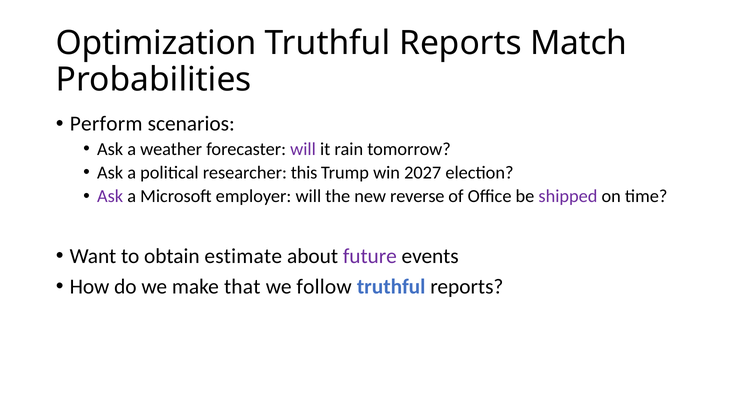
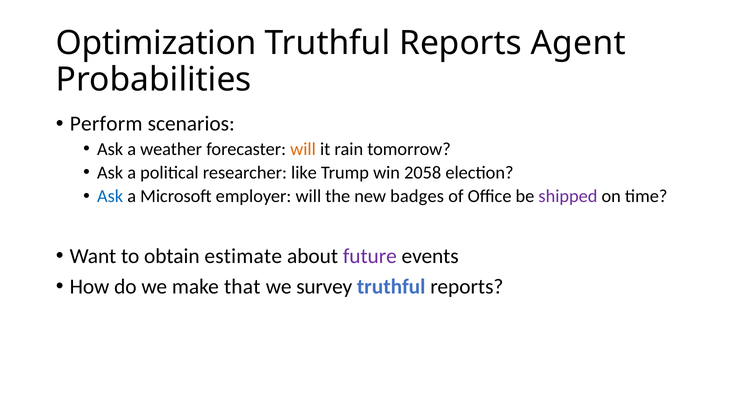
Match: Match -> Agent (578, 43)
will colour: purple -> orange (303, 149)
this: this -> like (304, 173)
2027: 2027 -> 2058 (423, 173)
Ask colour: purple -> blue (110, 196)
reverse: reverse -> badges (417, 196)
follow: follow -> survey (324, 287)
